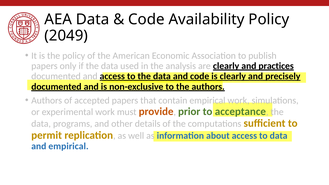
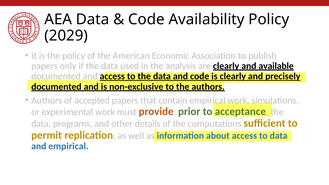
2049: 2049 -> 2029 (66, 36)
practices: practices -> available (276, 66)
